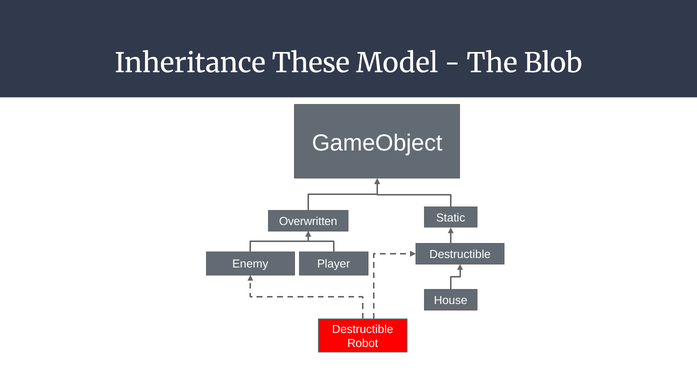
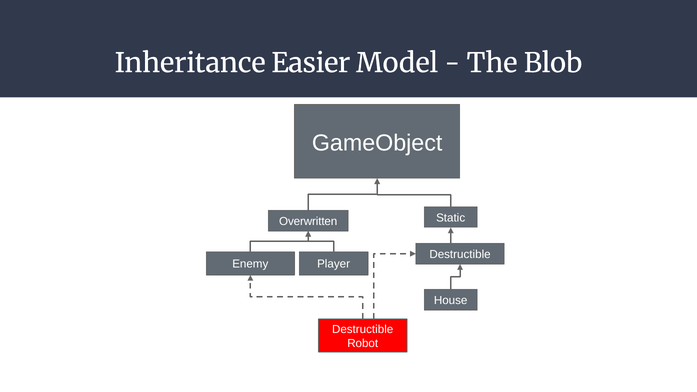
These: These -> Easier (311, 63)
